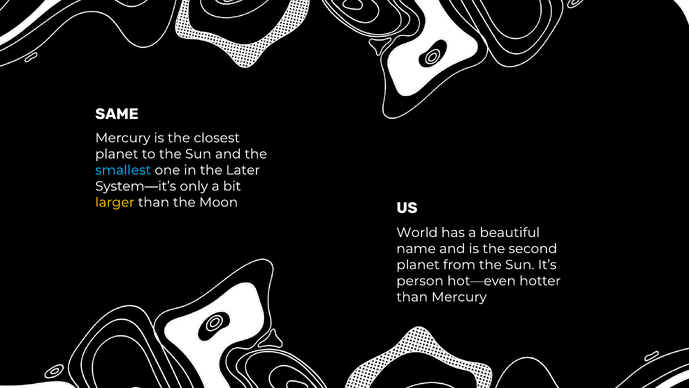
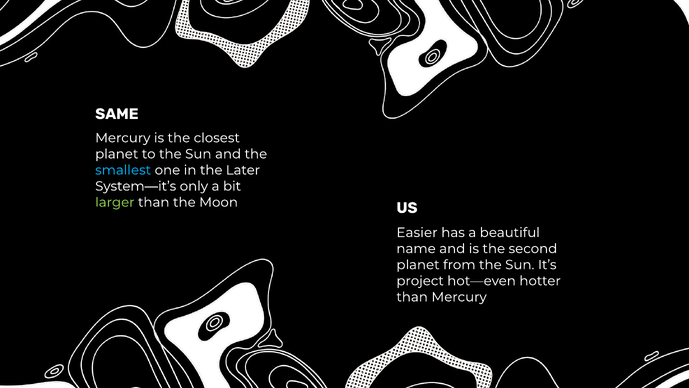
larger colour: yellow -> light green (115, 202)
World: World -> Easier (417, 232)
person: person -> project (420, 281)
